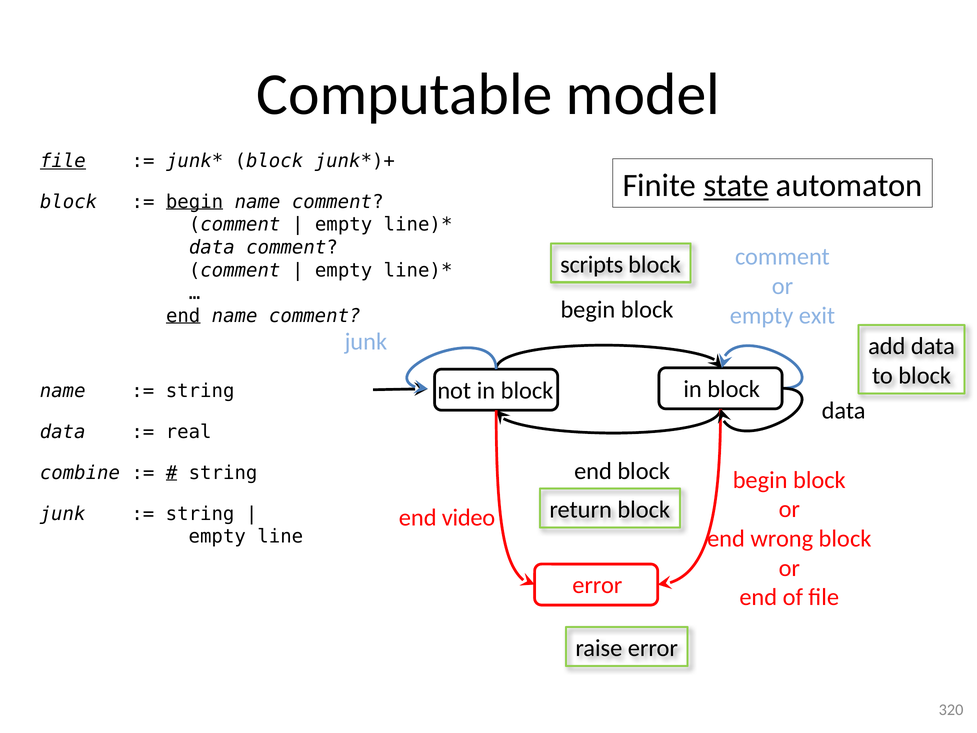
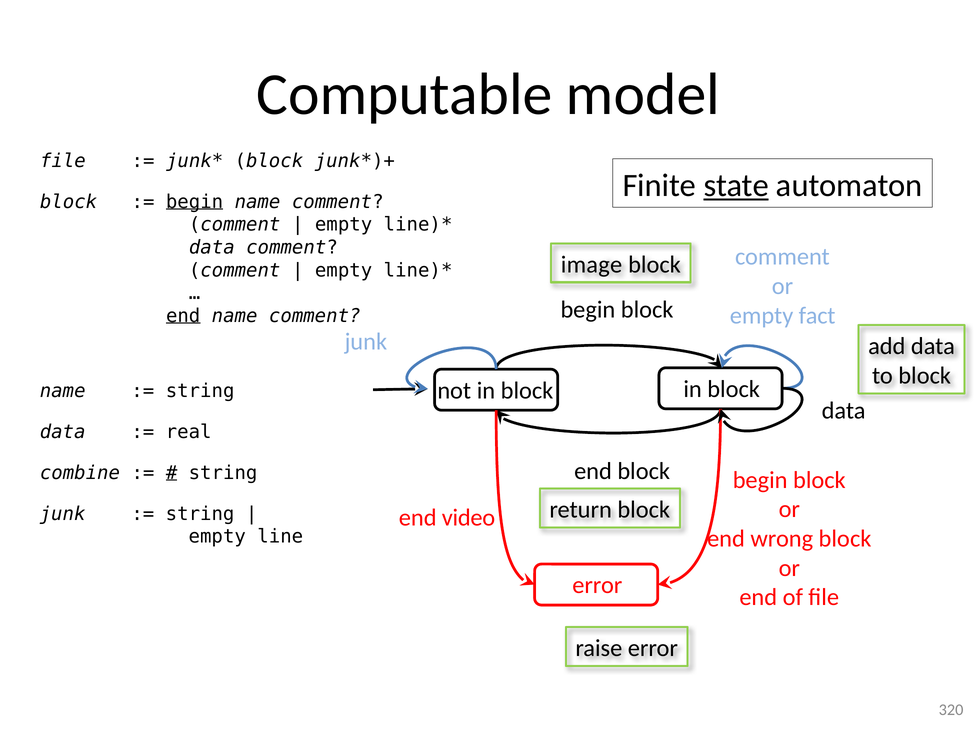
file underline: present -> none (63, 161)
scripts: scripts -> image (591, 264)
exit: exit -> fact (817, 315)
